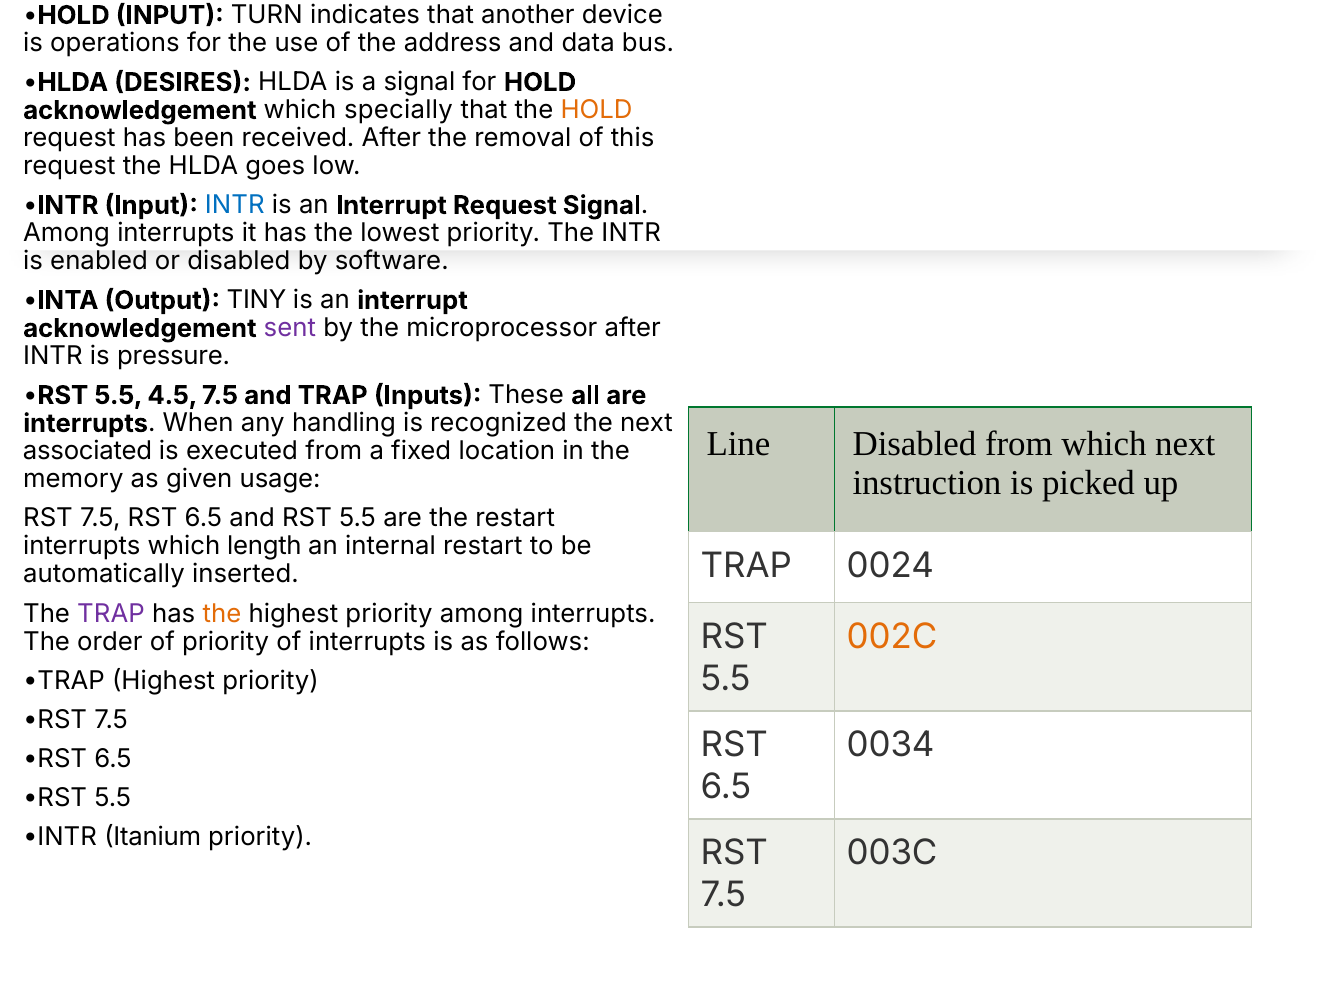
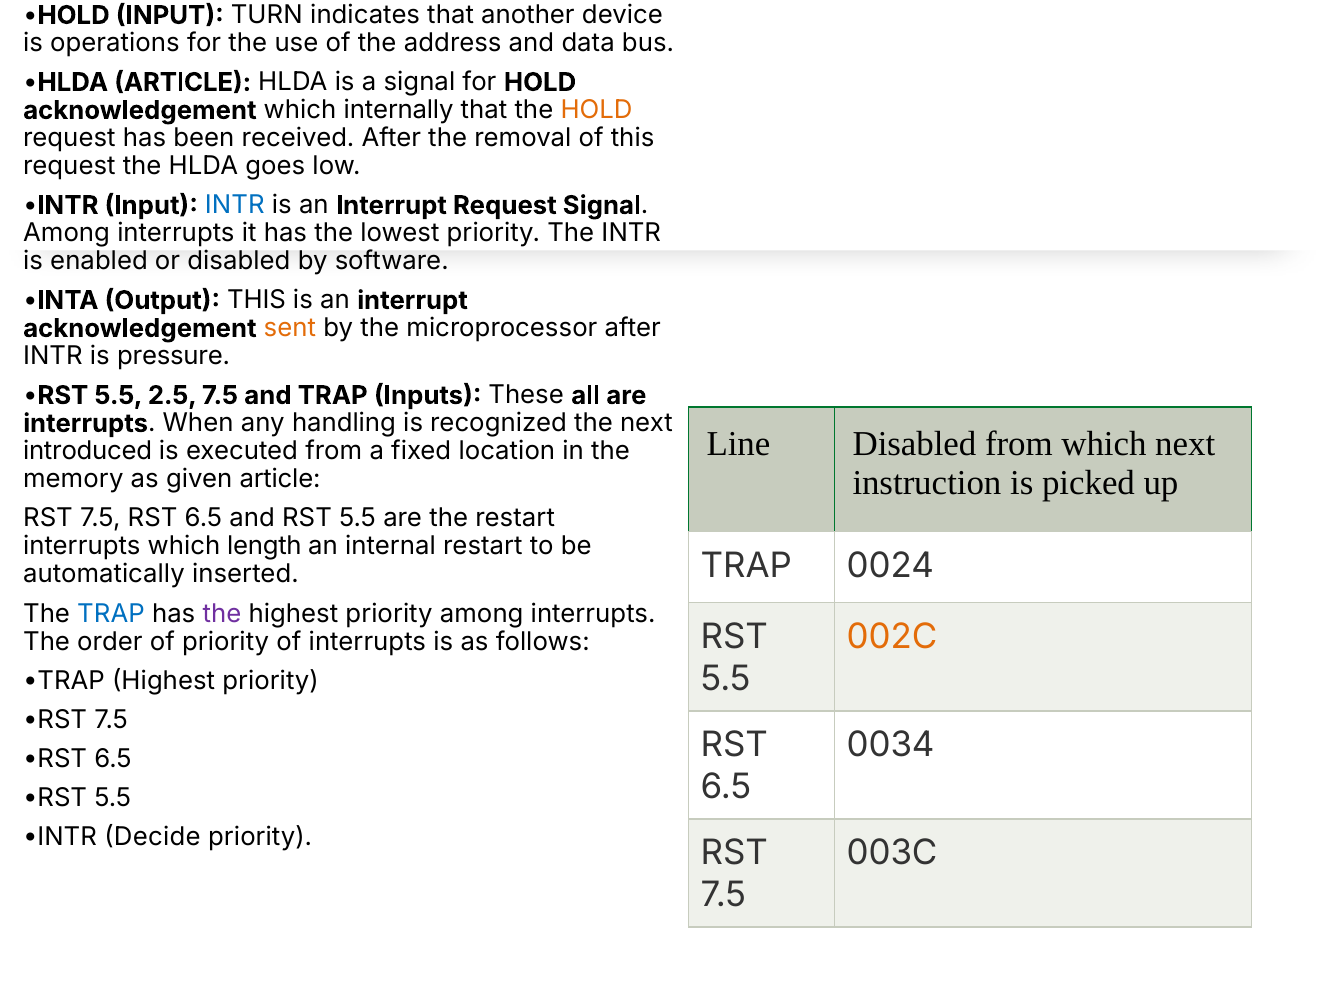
HLDA DESIRES: DESIRES -> ARTICLE (183, 82)
specially: specially -> internally (399, 110)
Output TINY: TINY -> THIS (256, 300)
sent colour: purple -> orange (290, 328)
4.5: 4.5 -> 2.5 (172, 395)
associated: associated -> introduced (88, 451)
given usage: usage -> article (280, 479)
TRAP colour: purple -> blue (111, 614)
the colour: orange -> purple (222, 614)
Itanium: Itanium -> Decide (152, 837)
